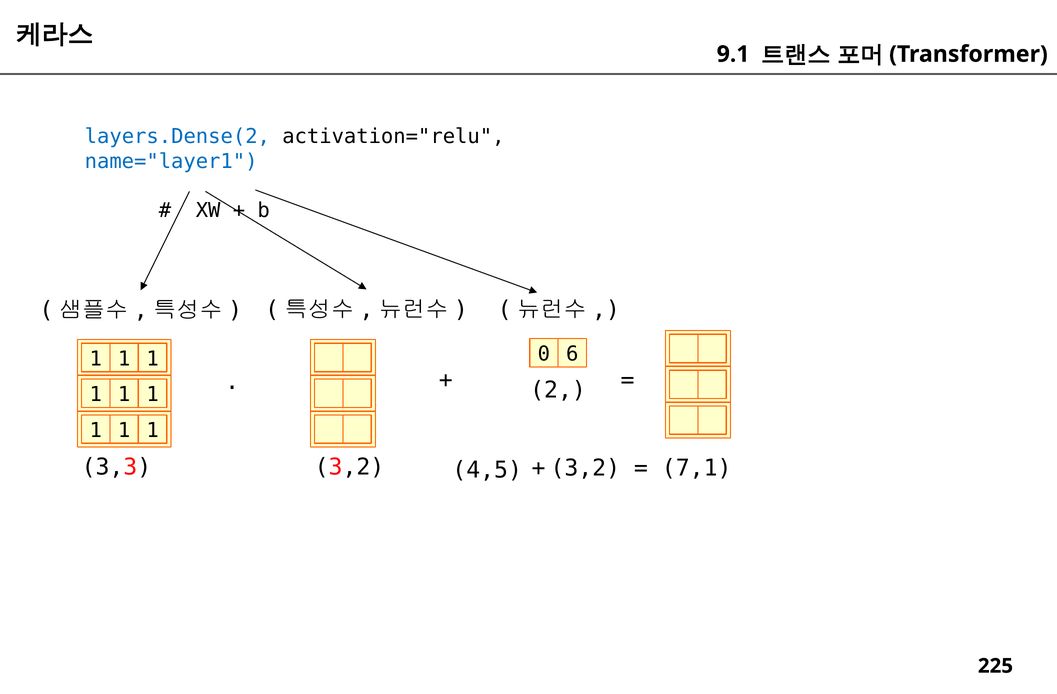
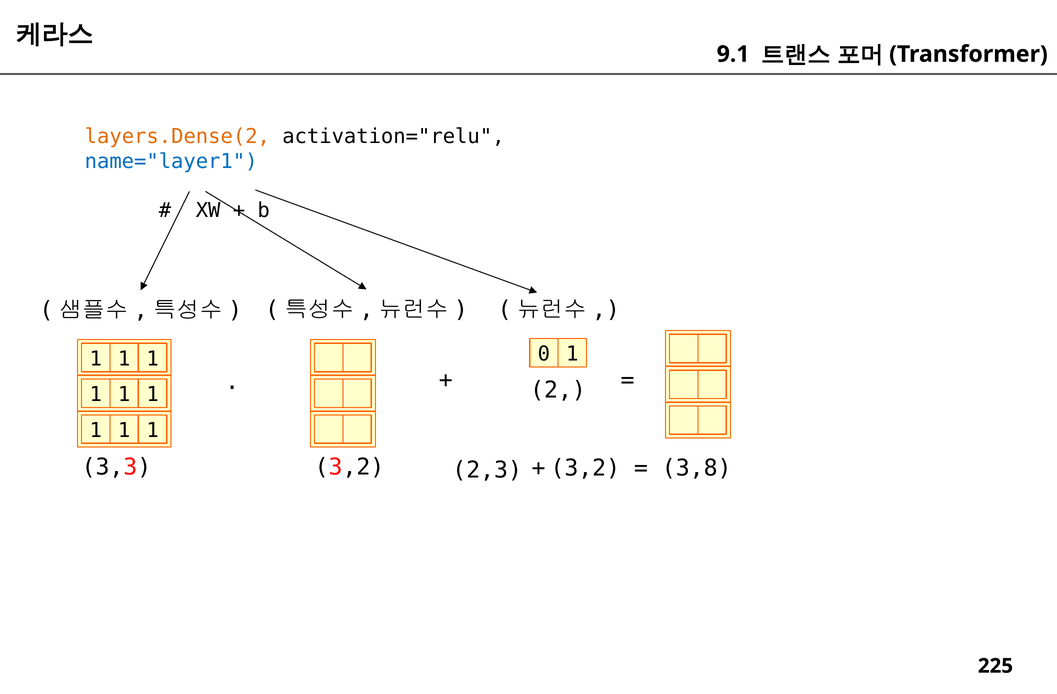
layers.Dense(2 colour: blue -> orange (177, 137)
0 6: 6 -> 1 (572, 354)
7,1: 7,1 -> 3,8 (697, 469)
4,5: 4,5 -> 2,3 (487, 470)
